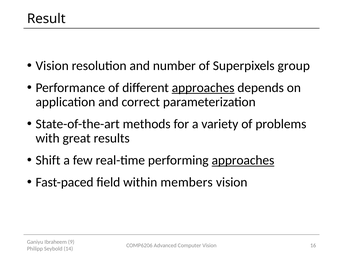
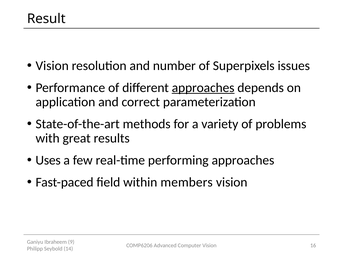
group: group -> issues (294, 66)
Shift: Shift -> Uses (48, 160)
approaches underline: present -> none (243, 160)
